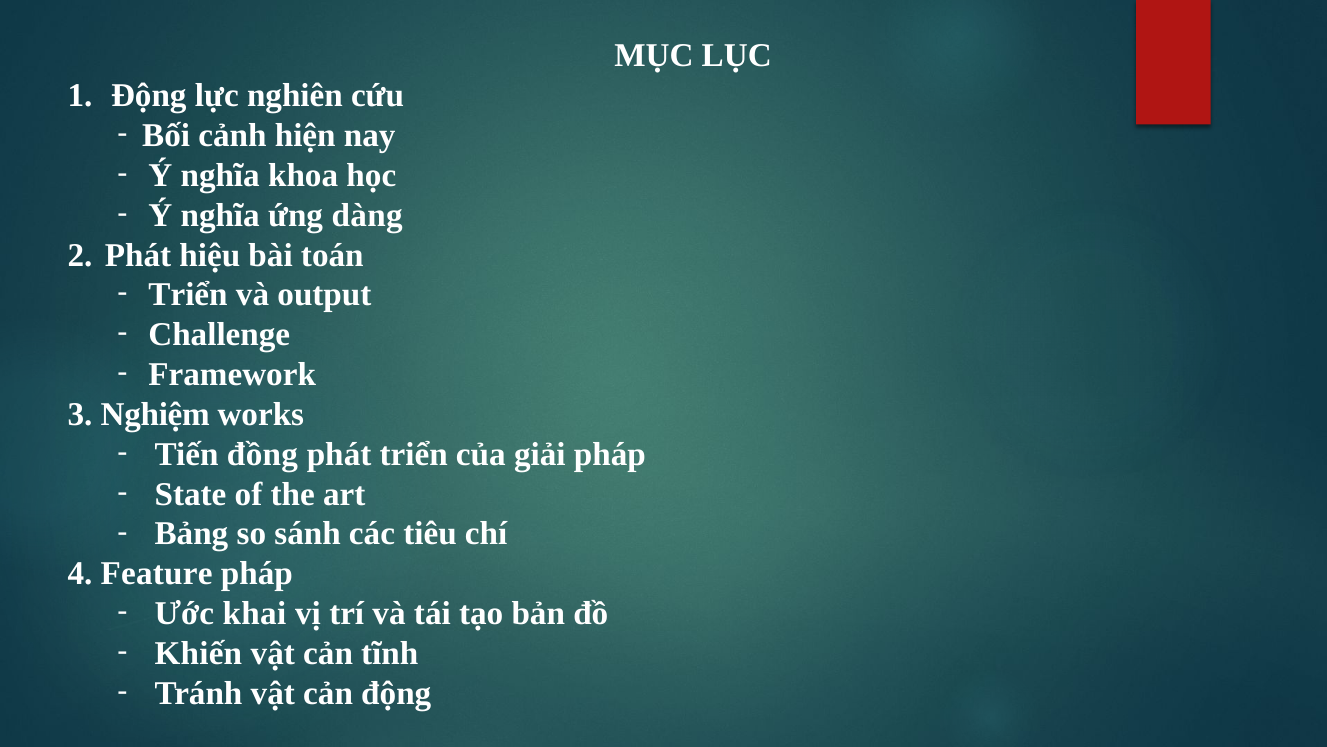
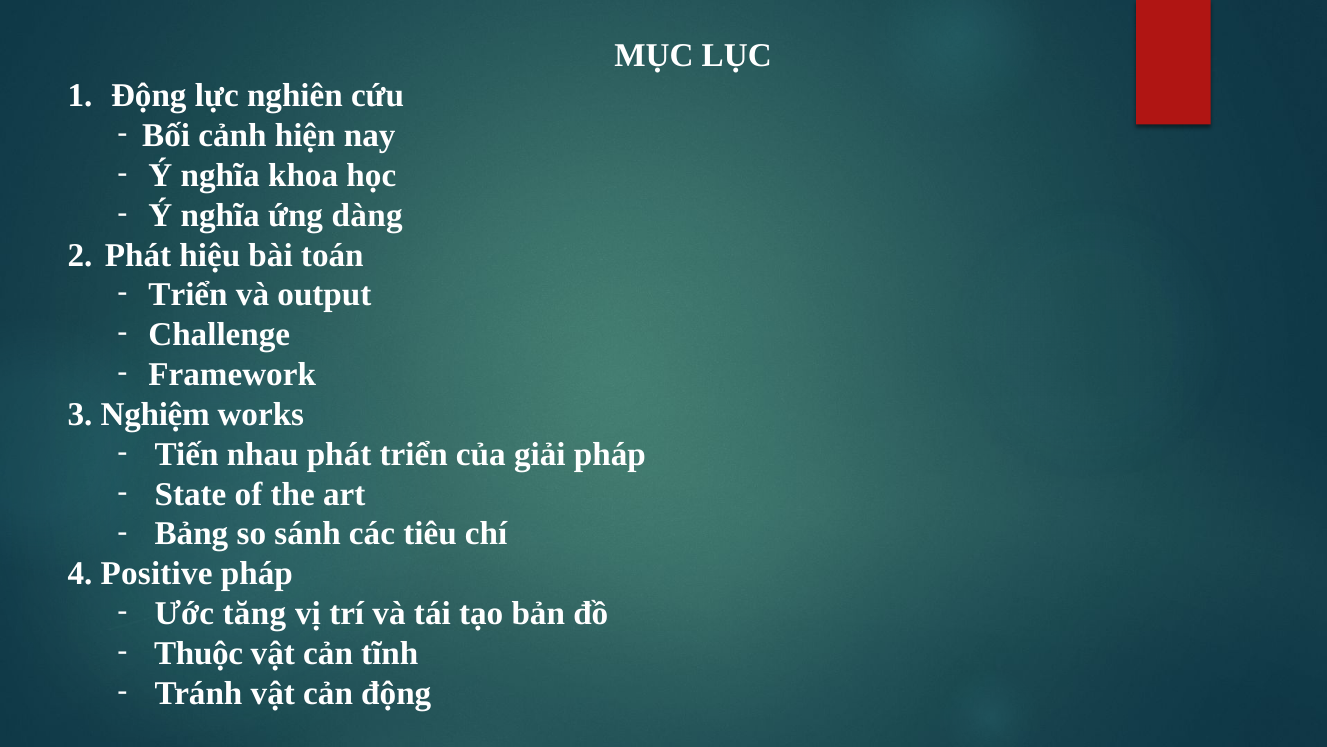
đồng: đồng -> nhau (263, 454)
Feature: Feature -> Positive (157, 573)
khai: khai -> tăng (254, 613)
Khiến: Khiến -> Thuộc (199, 653)
